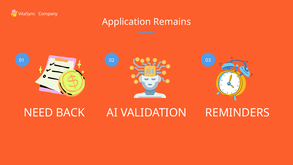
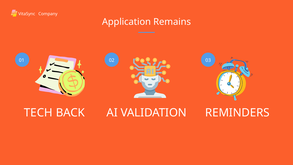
NEED: NEED -> TECH (38, 113)
